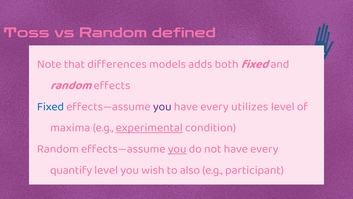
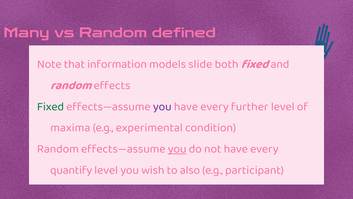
Toss: Toss -> Many (26, 33)
differences: differences -> information (117, 64)
adds: adds -> slide (200, 64)
Fixed colour: blue -> green (50, 106)
utilizes: utilizes -> further (250, 106)
experimental underline: present -> none (149, 127)
